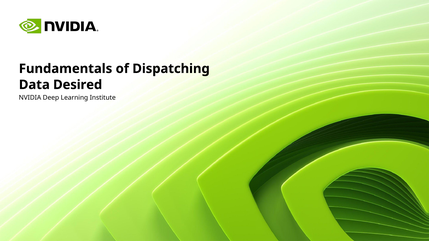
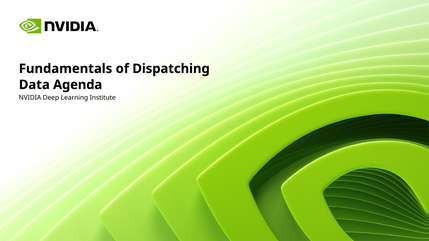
Desired: Desired -> Agenda (78, 85)
